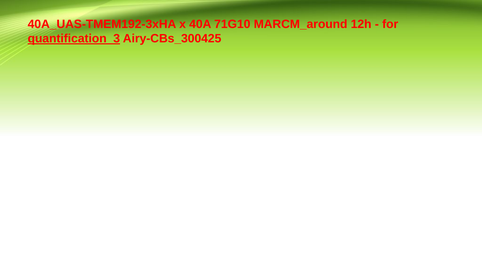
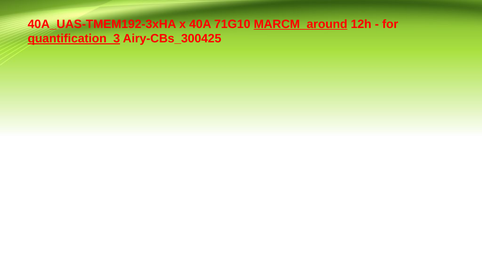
MARCM_around underline: none -> present (301, 24)
